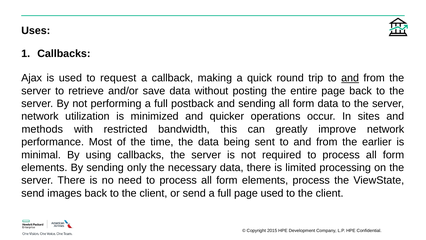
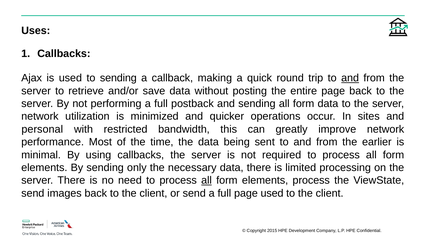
to request: request -> sending (118, 78)
methods: methods -> personal (42, 129)
all underline: none -> present (207, 180)
